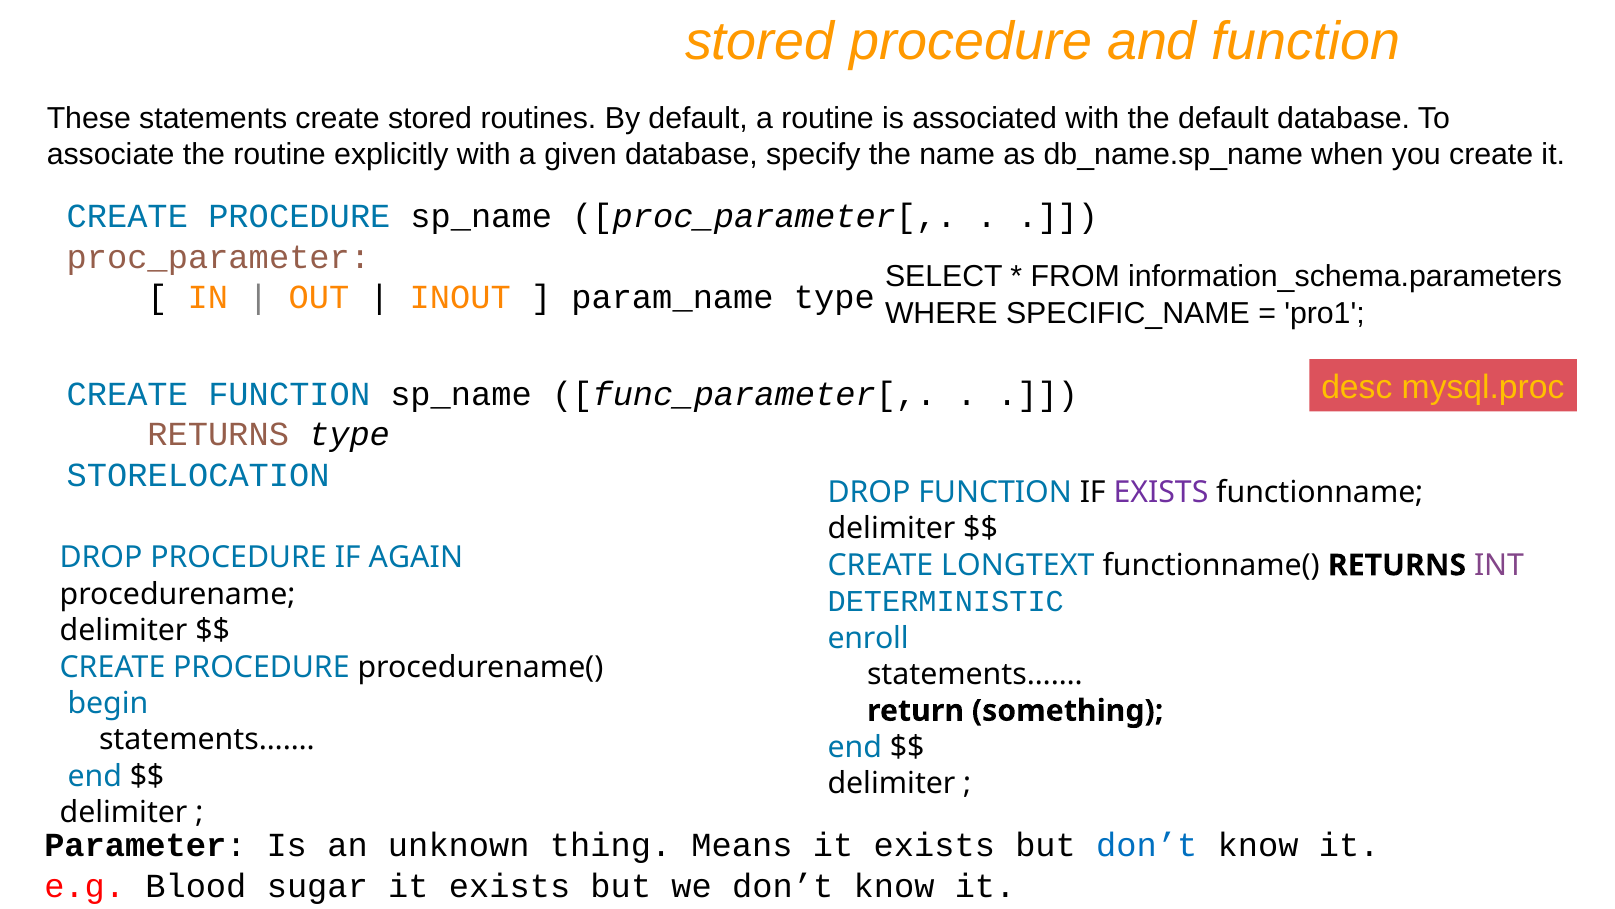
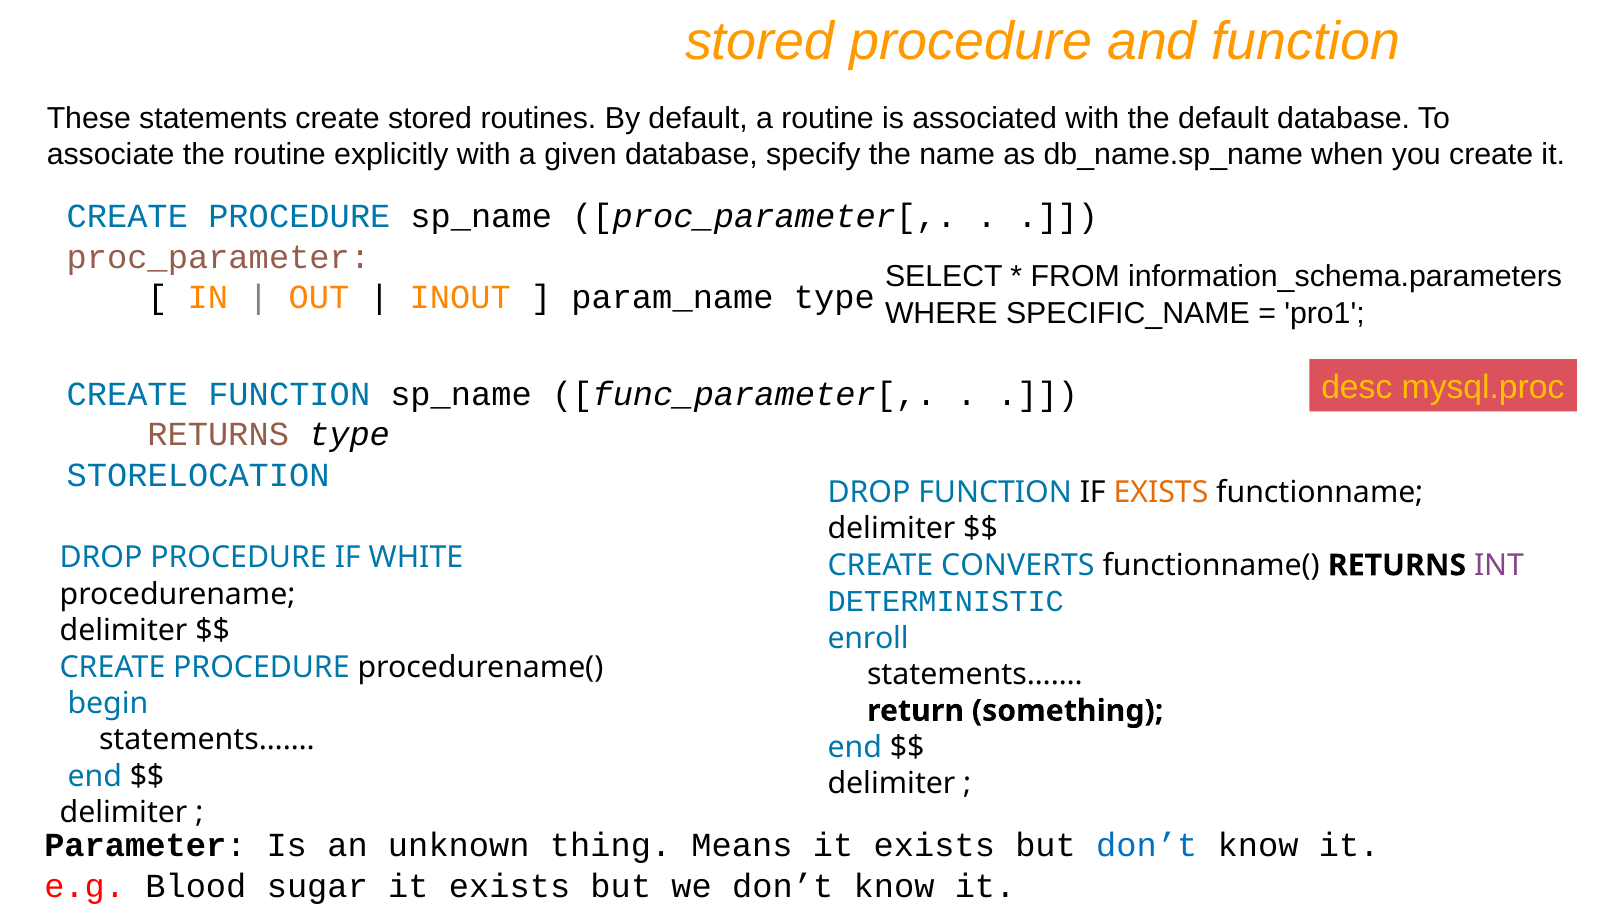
EXISTS colour: purple -> orange (1161, 492)
AGAIN: AGAIN -> WHITE (416, 558)
LONGTEXT: LONGTEXT -> CONVERTS (1018, 565)
